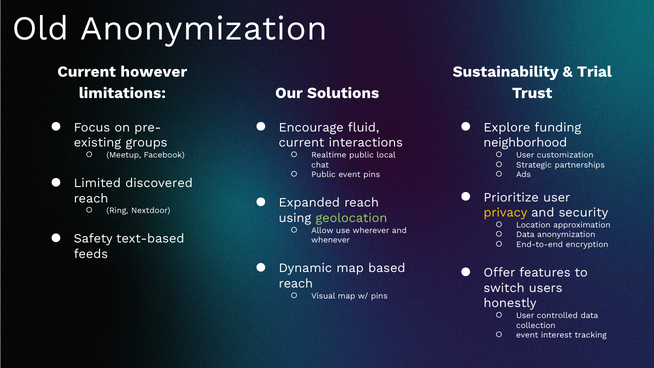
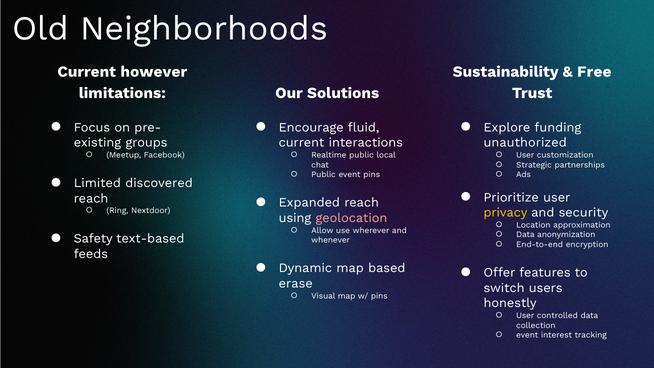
Old Anonymization: Anonymization -> Neighborhoods (204, 29)
Trial: Trial -> Free (594, 72)
neighborhood: neighborhood -> unauthorized (525, 143)
geolocation colour: light green -> pink (351, 218)
reach: reach -> erase (296, 283)
